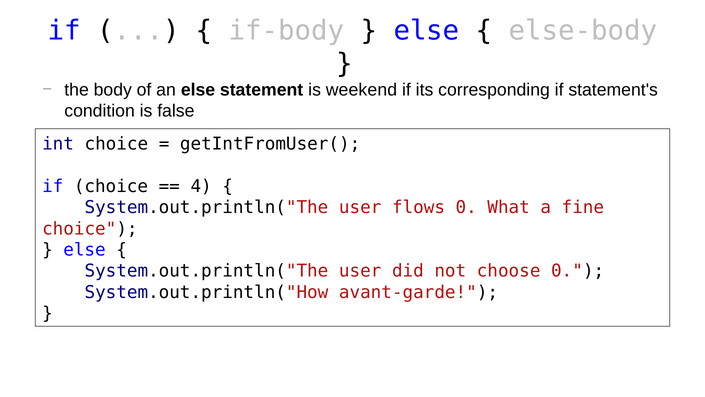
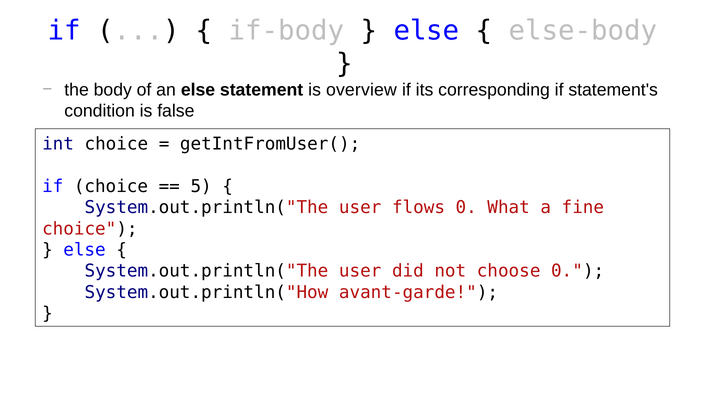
weekend: weekend -> overview (361, 90)
4: 4 -> 5 (201, 186)
